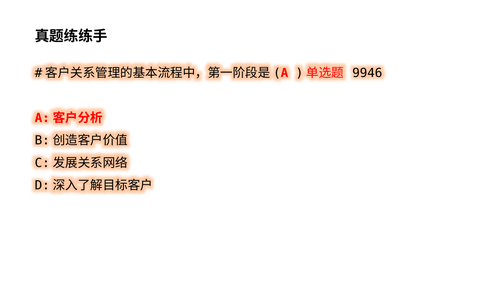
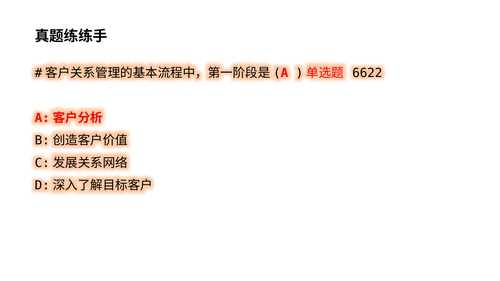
9946: 9946 -> 6622 (367, 73)
